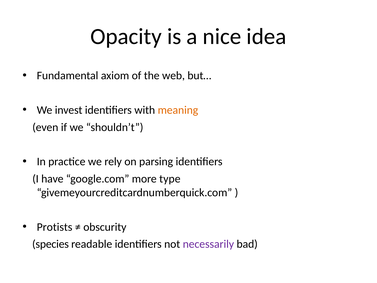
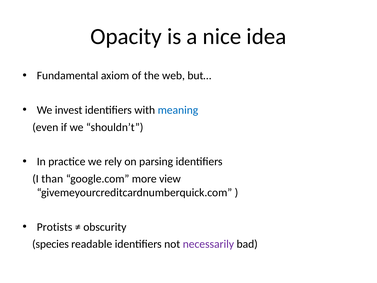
meaning colour: orange -> blue (178, 110)
have: have -> than (52, 179)
type: type -> view (170, 179)
